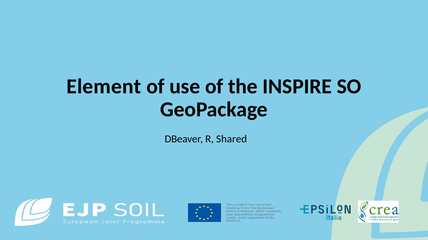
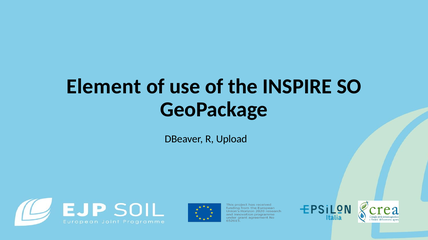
Shared: Shared -> Upload (232, 140)
